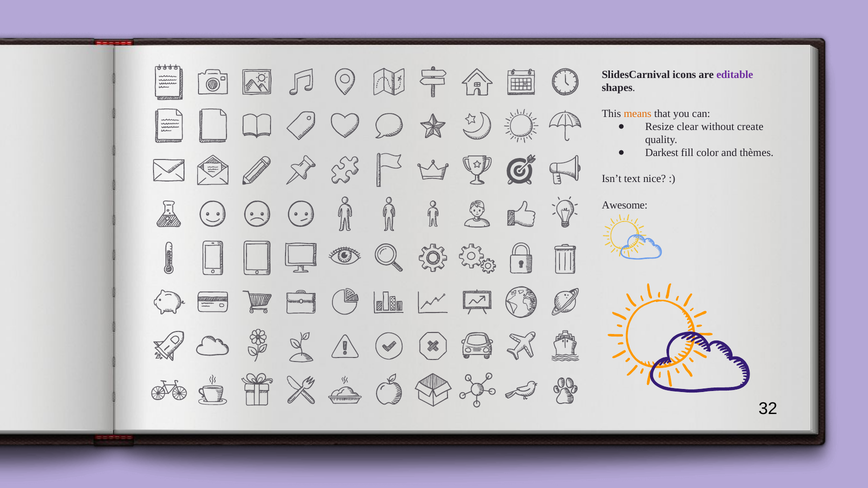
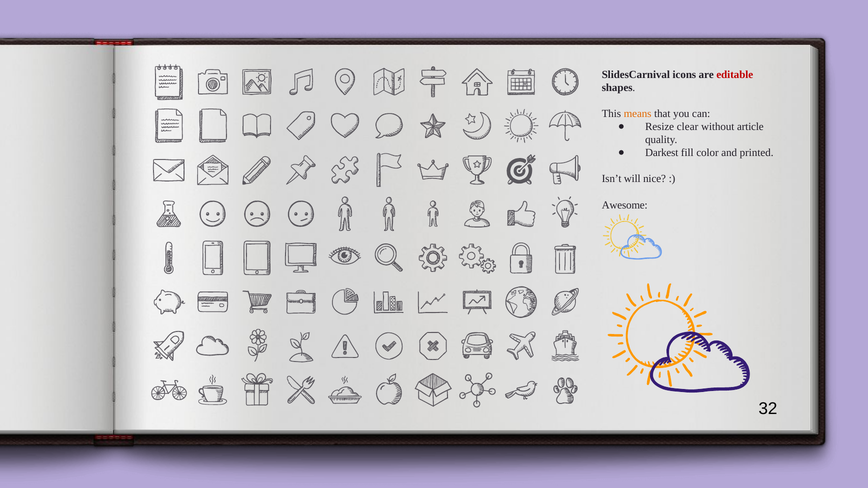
editable colour: purple -> red (735, 75)
create: create -> article (750, 127)
thèmes: thèmes -> printed (757, 153)
text: text -> will (632, 179)
